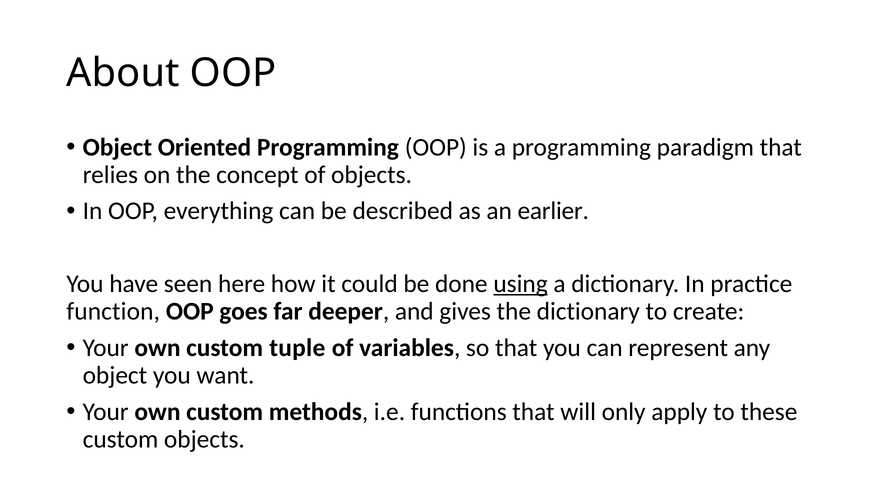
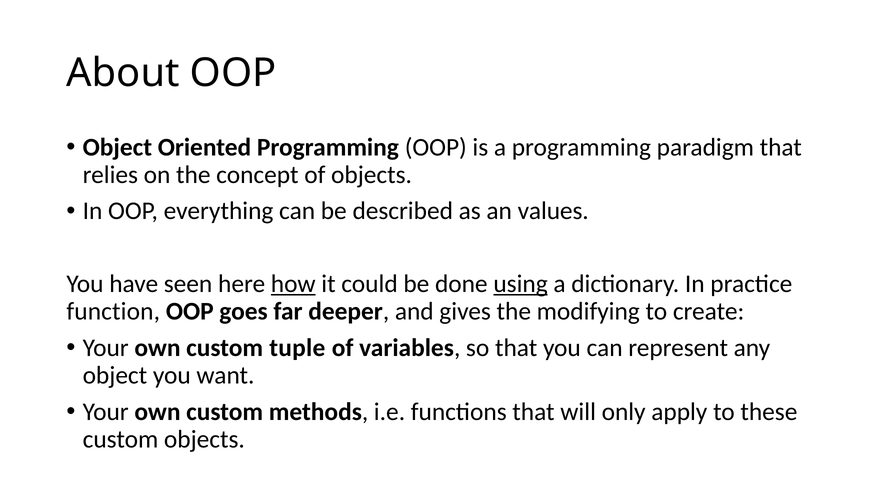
earlier: earlier -> values (553, 211)
how underline: none -> present (293, 284)
the dictionary: dictionary -> modifying (588, 311)
